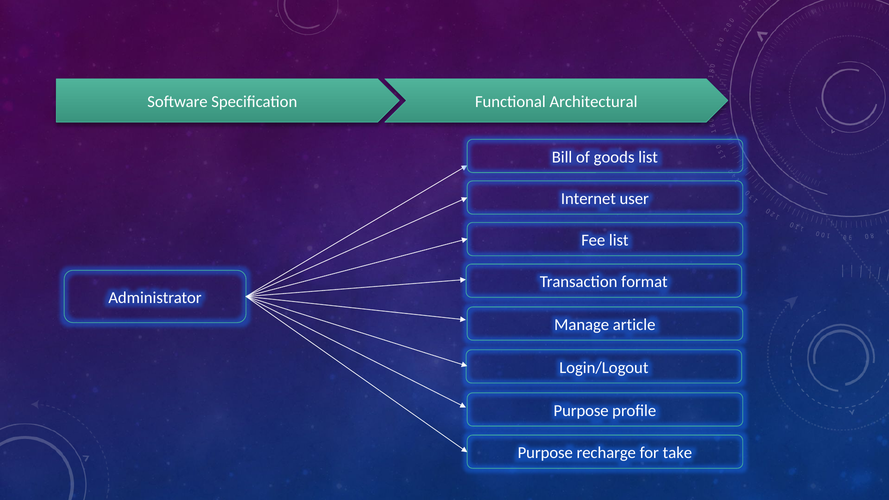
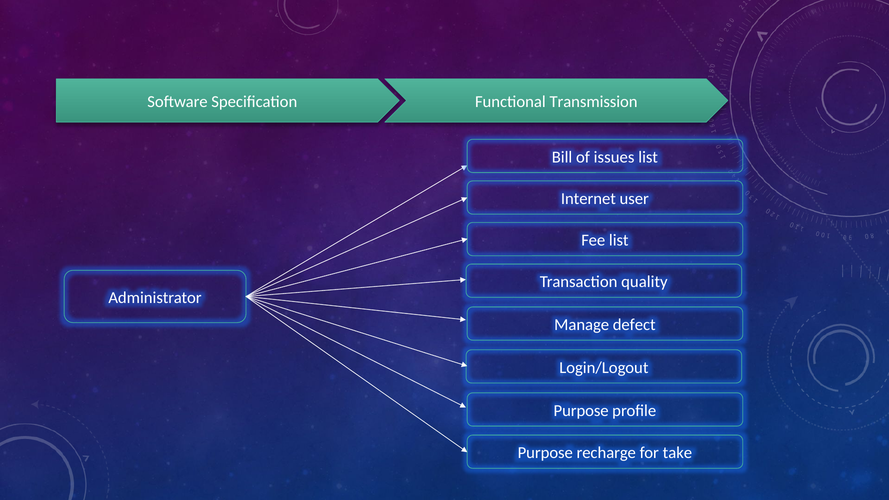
Architectural: Architectural -> Transmission (594, 102)
goods: goods -> issues (614, 157)
format: format -> quality (644, 282)
article: article -> defect (634, 325)
